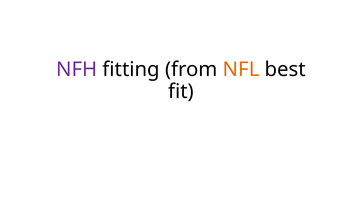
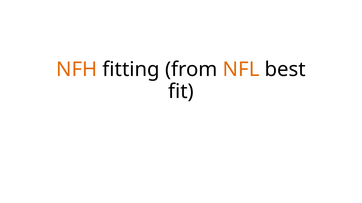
NFH colour: purple -> orange (77, 70)
